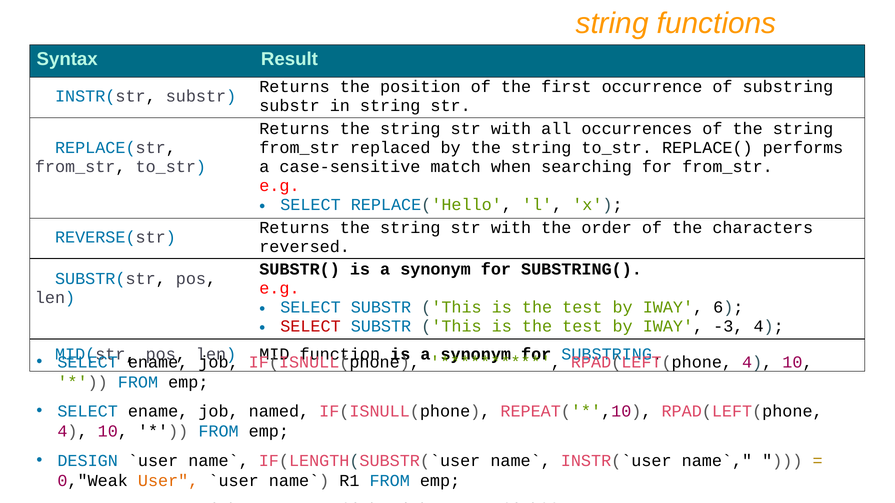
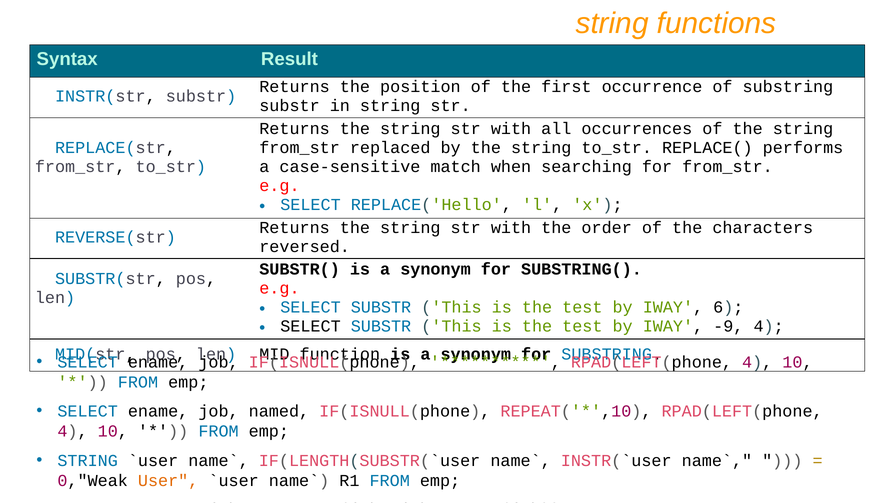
SELECT colour: red -> black (310, 326)
-3: -3 -> -9 (728, 326)
DESIGN: DESIGN -> STRING (88, 461)
